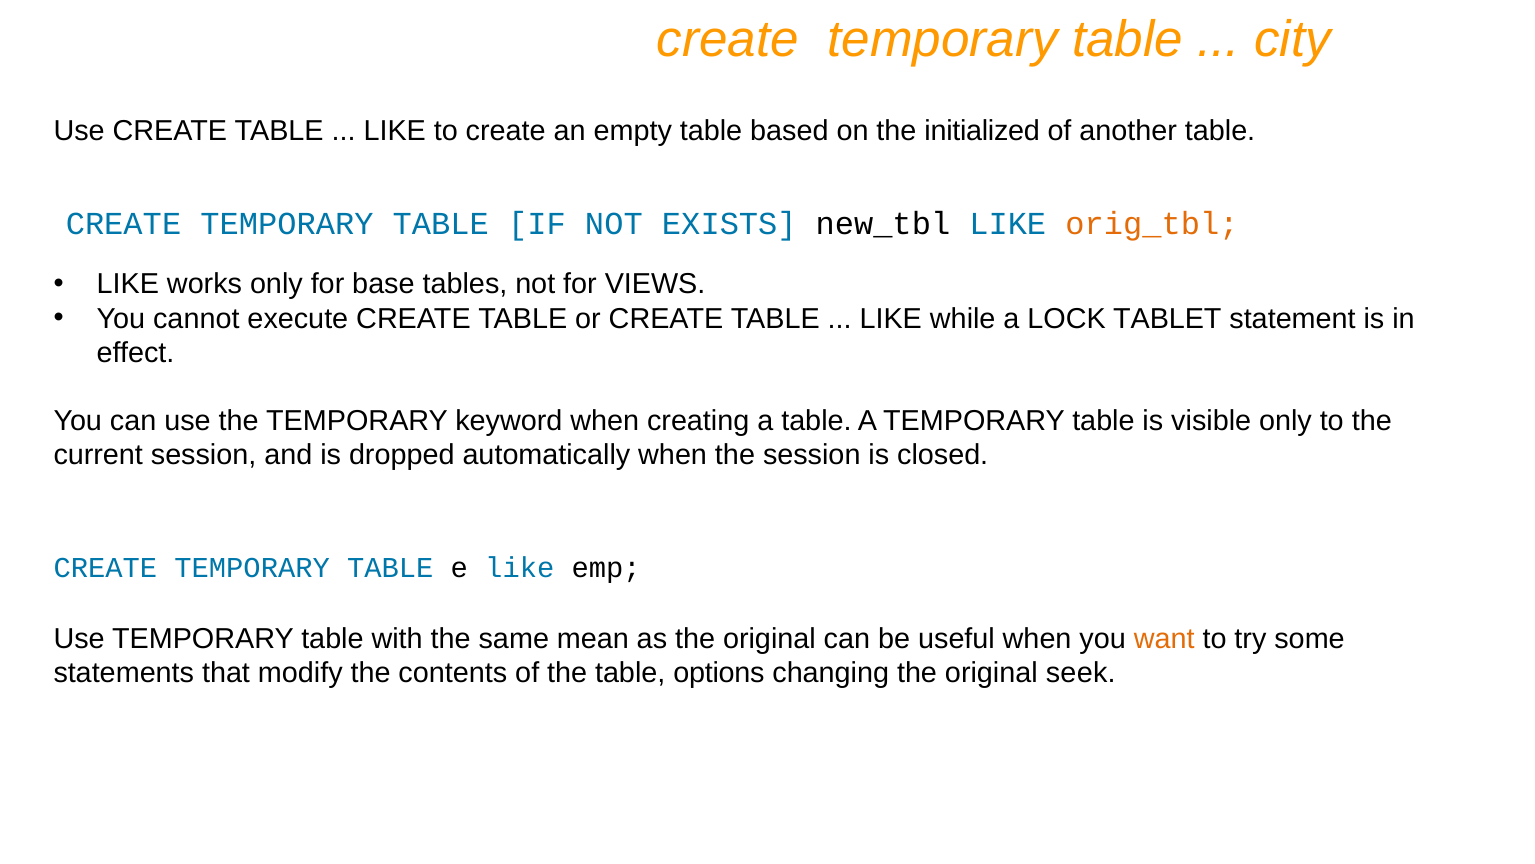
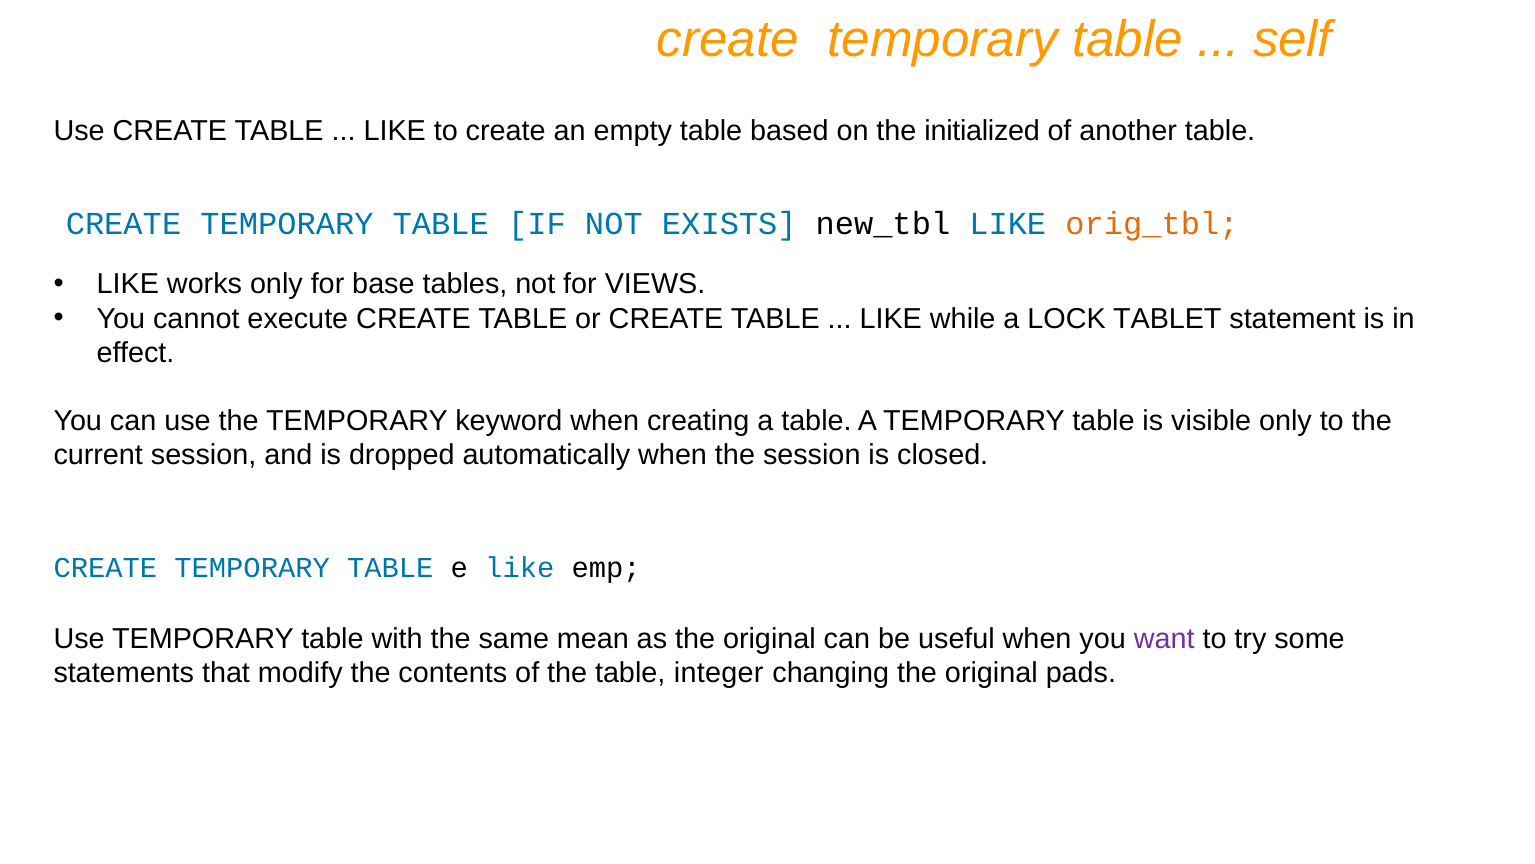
city: city -> self (1293, 40)
want colour: orange -> purple (1164, 638)
options: options -> integer (719, 673)
seek: seek -> pads (1081, 673)
